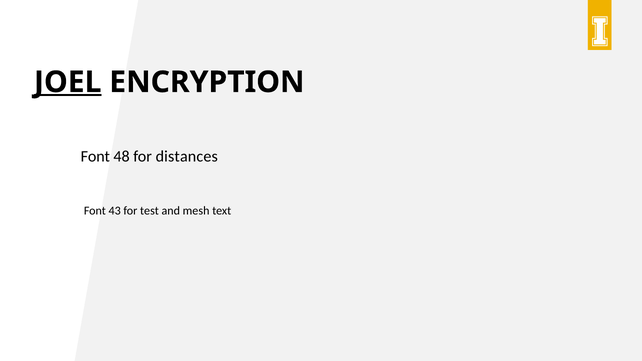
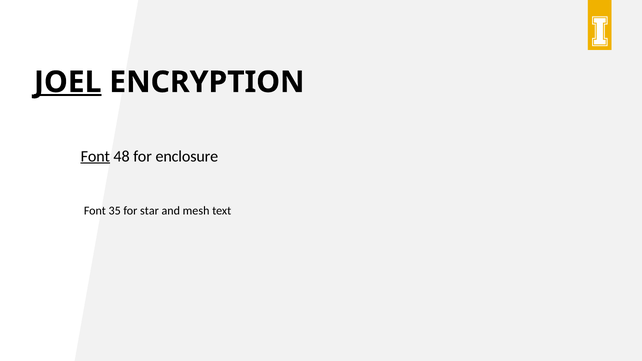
Font underline: none -> present (95, 156)
distances: distances -> enclosure (187, 156)
43: 43 -> 35 (115, 211)
test: test -> star (149, 211)
